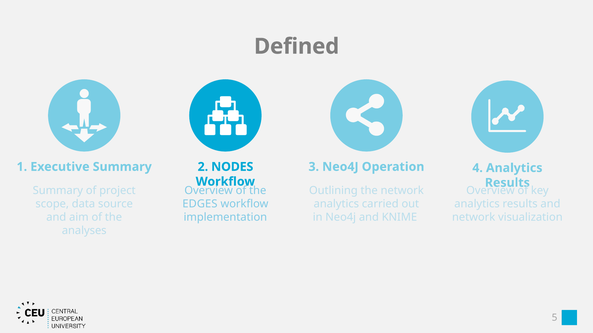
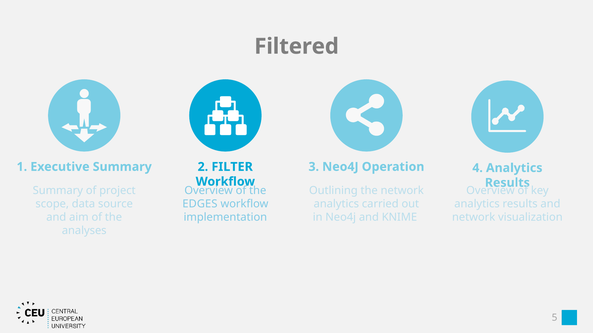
Defined: Defined -> Filtered (297, 46)
NODES: NODES -> FILTER (232, 167)
